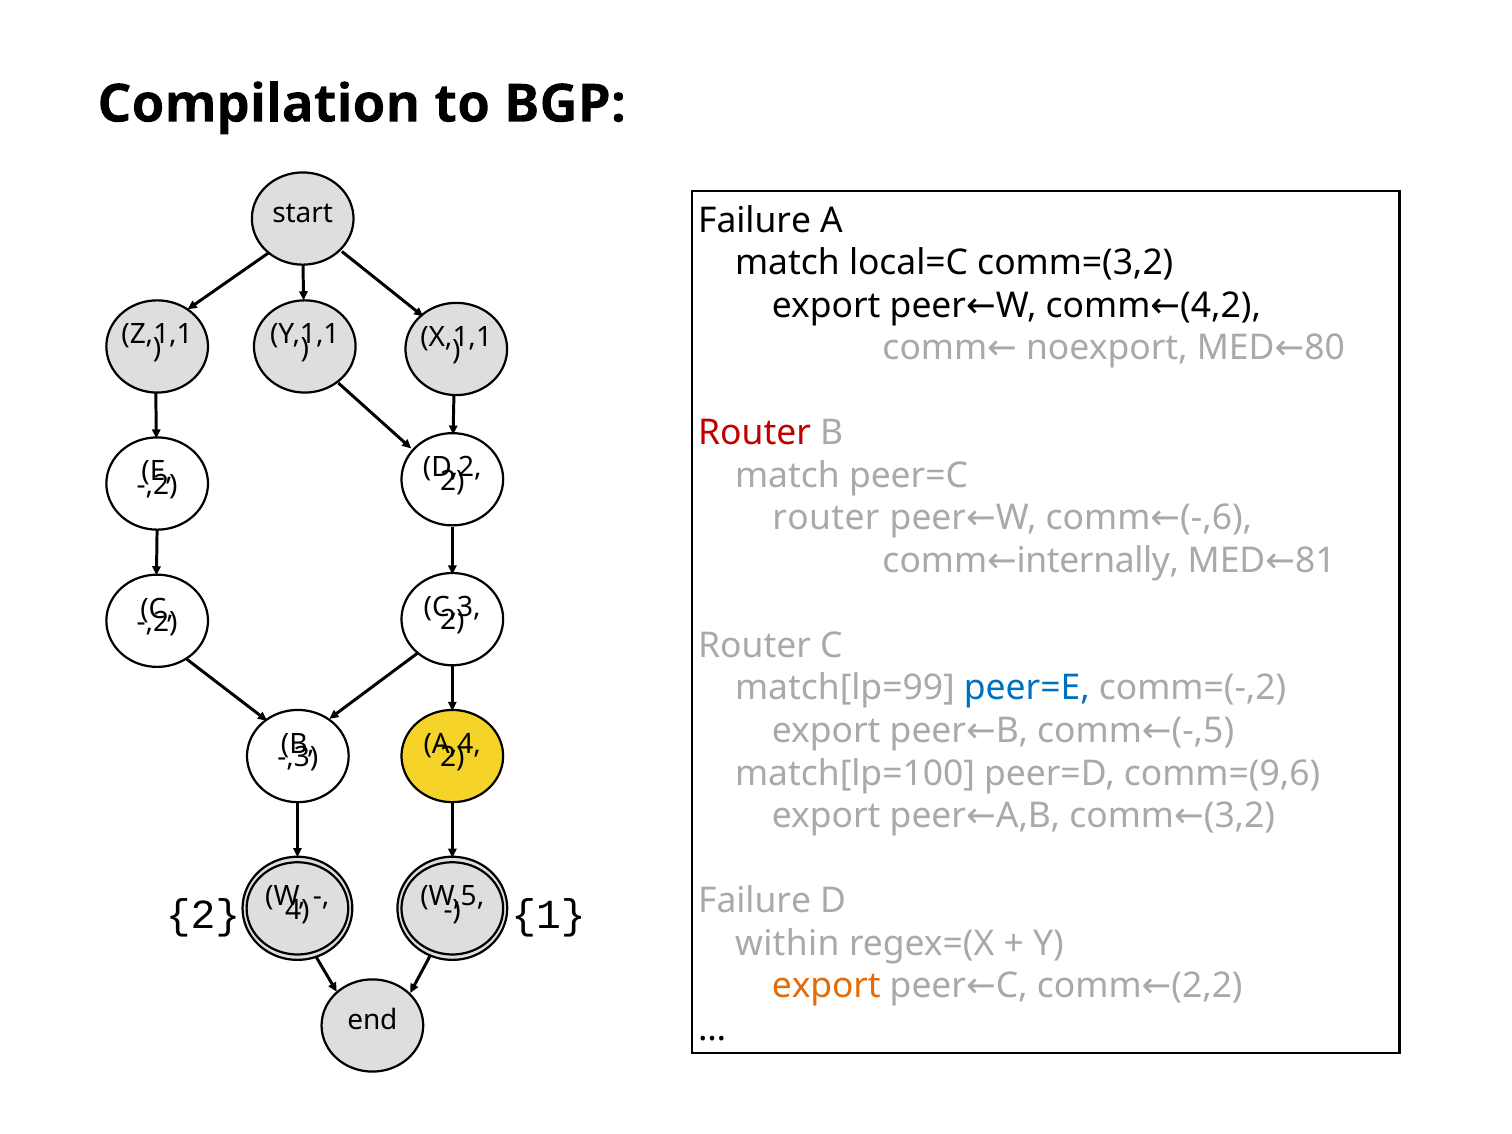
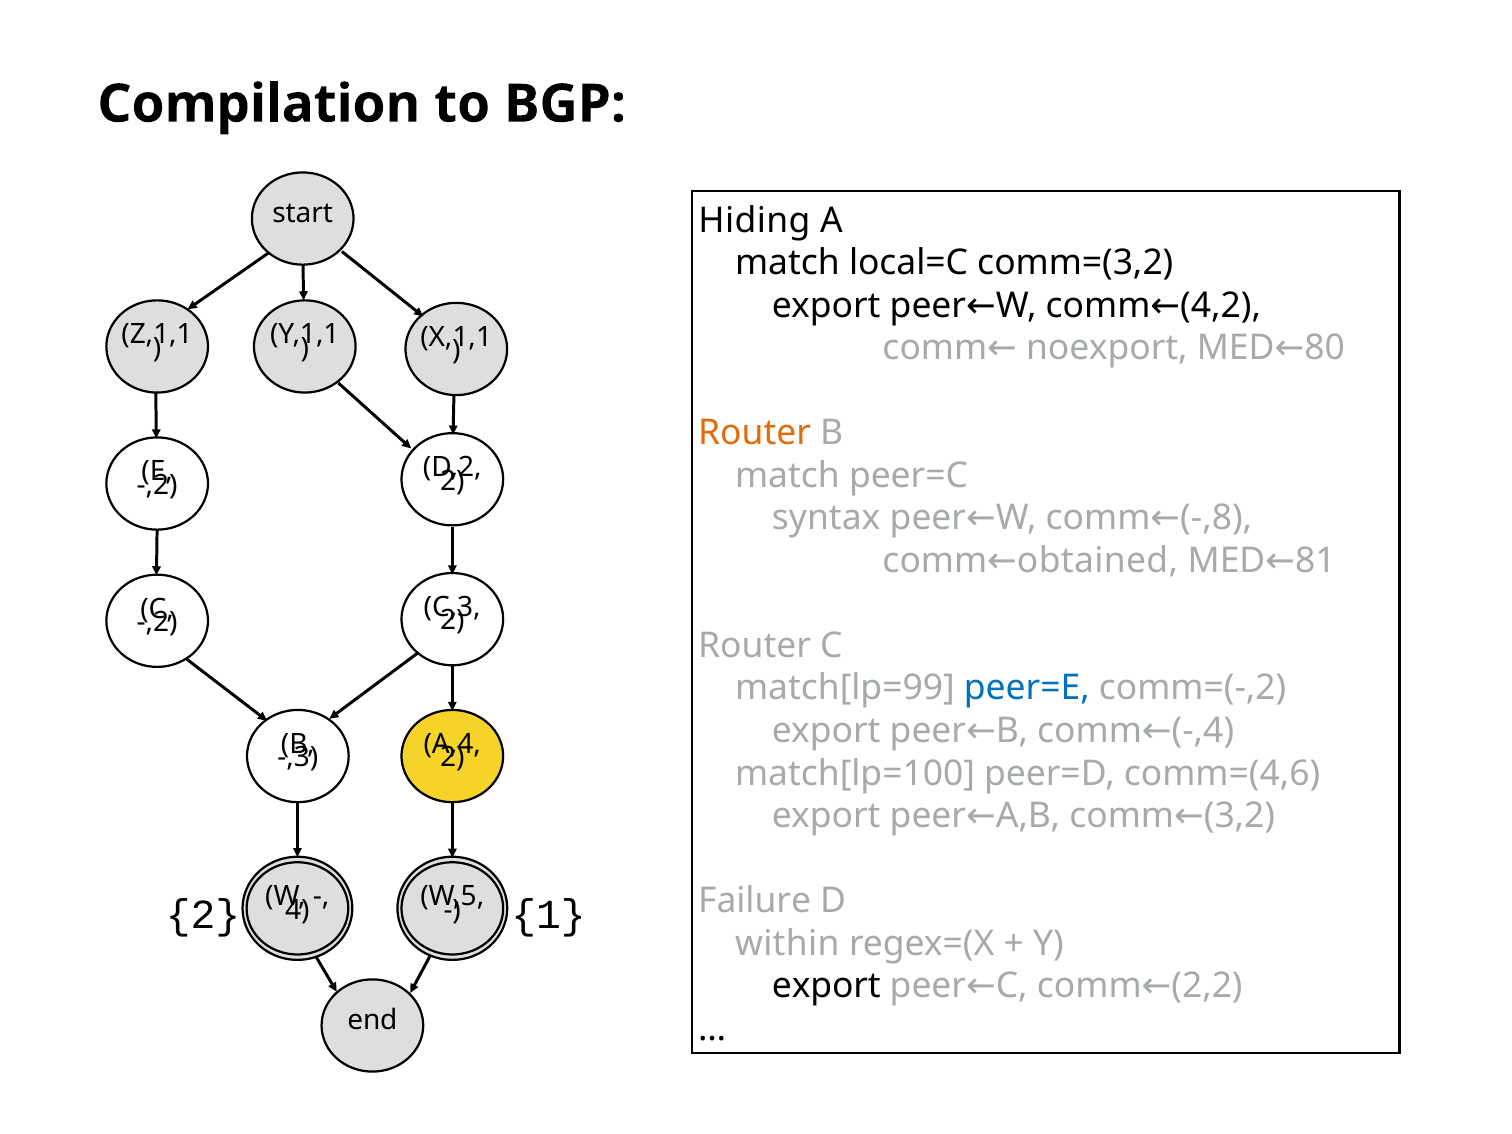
Failure: Failure -> Hiding (754, 220)
Router colour: red -> orange (755, 433)
router: router -> syntax (826, 518)
-,6: -,6 -> -,8 (1216, 518)
internally: internally -> obtained (1098, 561)
-,5: -,5 -> -,4 (1203, 731)
comm=(9,6: comm=(9,6 -> comm=(4,6 (1222, 773)
export colour: orange -> black (826, 986)
